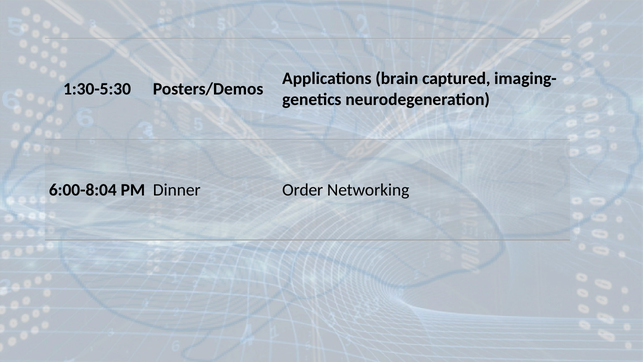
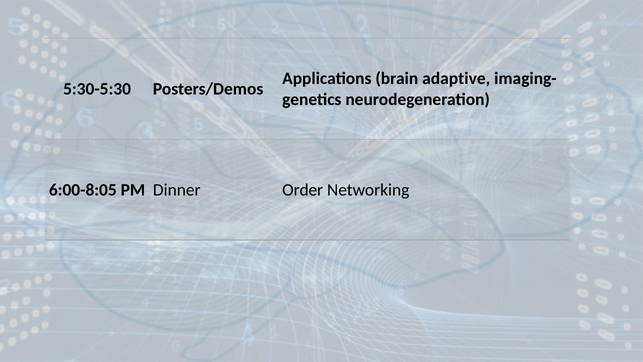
captured: captured -> adaptive (456, 78)
1:30-5:30: 1:30-5:30 -> 5:30-5:30 (97, 89)
6:00-8:04: 6:00-8:04 -> 6:00-8:05 (83, 190)
